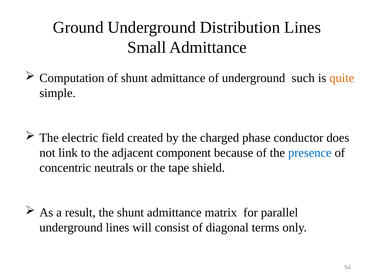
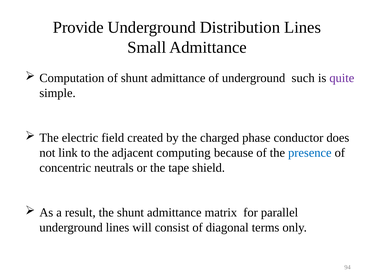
Ground: Ground -> Provide (78, 27)
quite colour: orange -> purple (342, 78)
component: component -> computing (184, 153)
